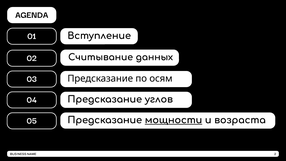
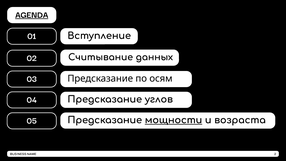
AGENDA underline: none -> present (32, 15)
